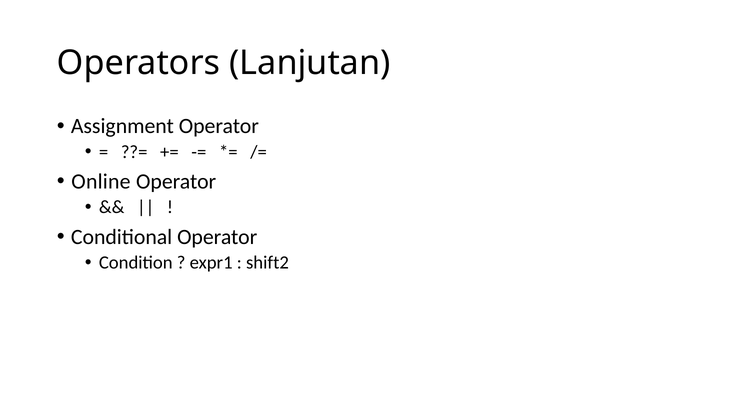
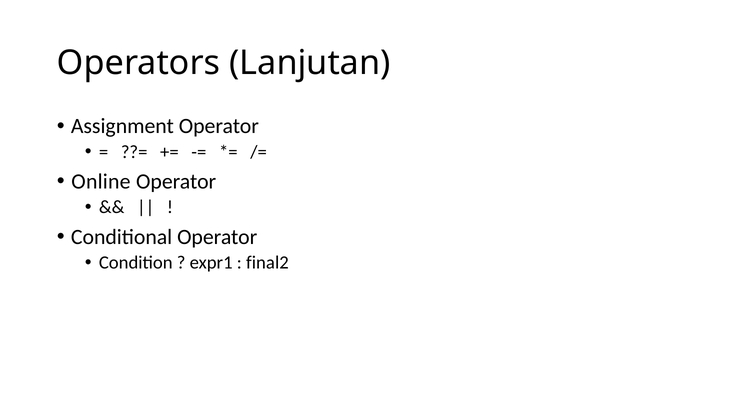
shift2: shift2 -> final2 (267, 263)
